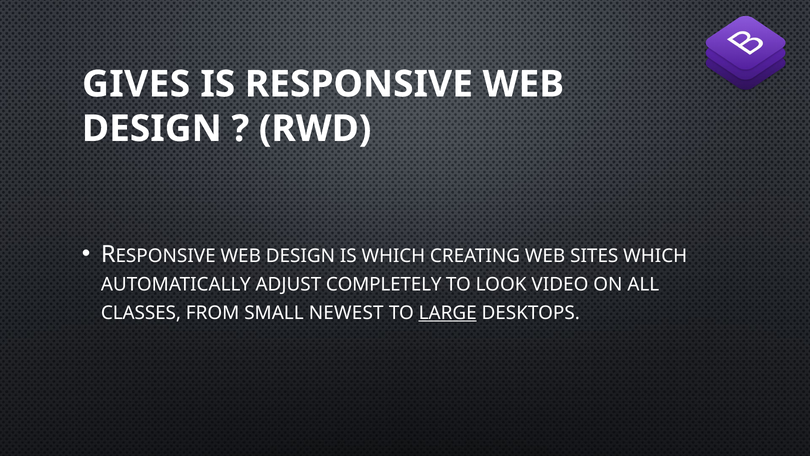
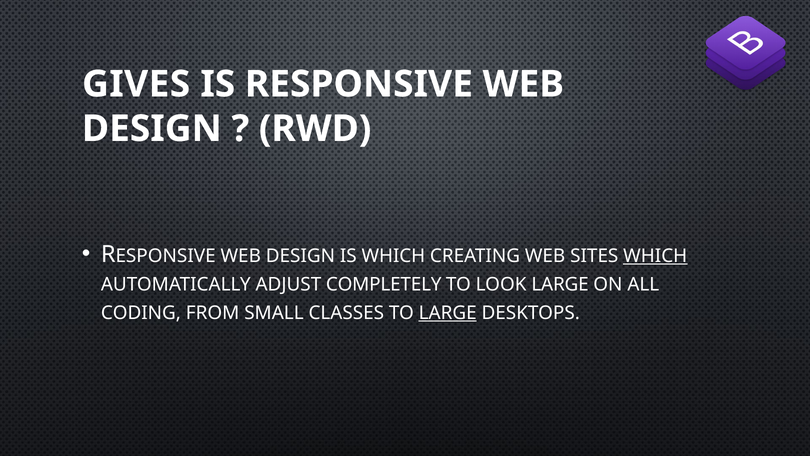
WHICH underline: none -> present (655, 256)
LOOK VIDEO: VIDEO -> LARGE (560, 284)
CLASSES: CLASSES -> CODING (141, 313)
NEWEST: NEWEST -> CLASSES (346, 313)
